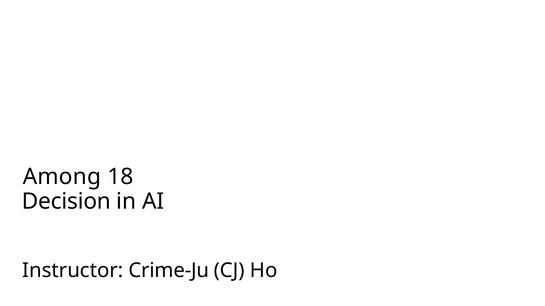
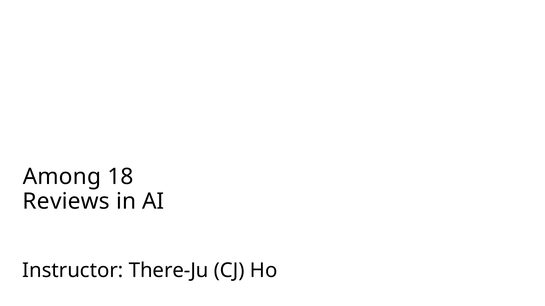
Decision: Decision -> Reviews (66, 202)
Crime-Ju: Crime-Ju -> There-Ju (169, 271)
